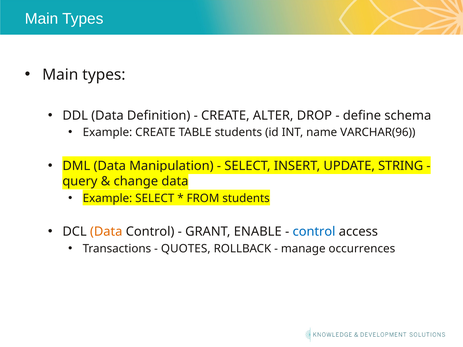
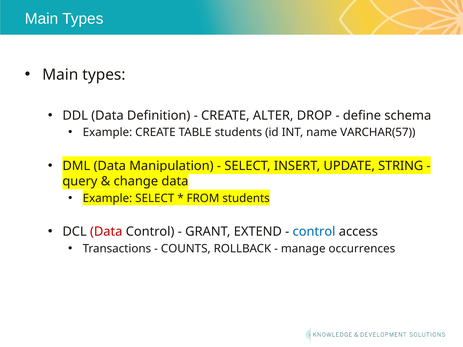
VARCHAR(96: VARCHAR(96 -> VARCHAR(57 (378, 133)
Data colour: orange -> red (106, 232)
ENABLE: ENABLE -> EXTEND (258, 232)
QUOTES: QUOTES -> COUNTS (186, 249)
